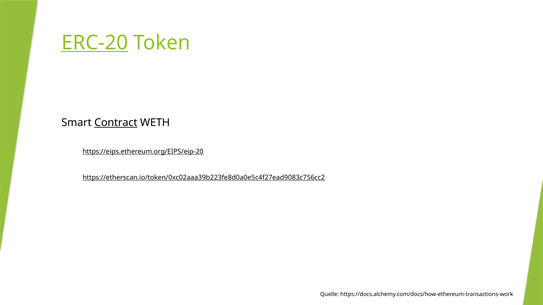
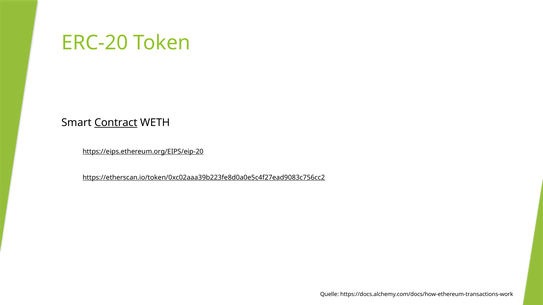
ERC-20 underline: present -> none (95, 43)
